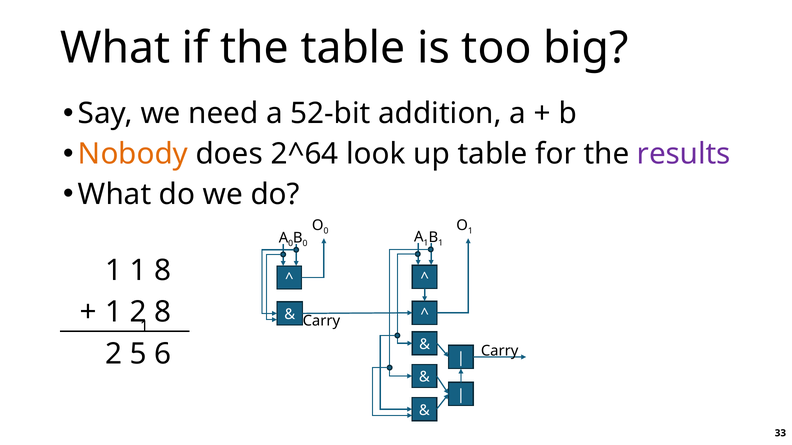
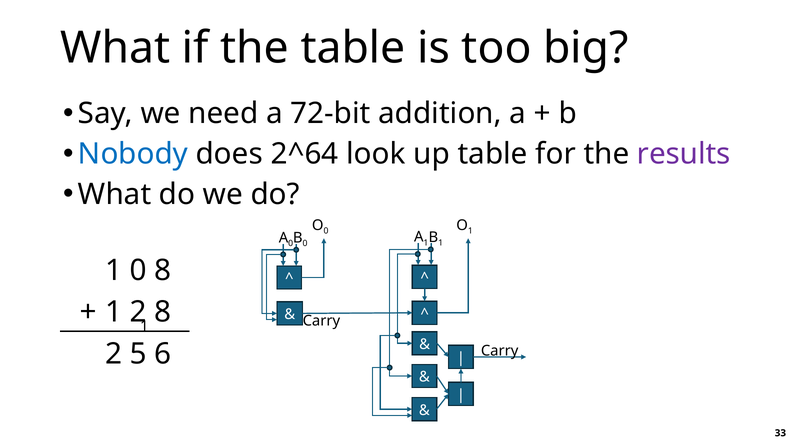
52-bit: 52-bit -> 72-bit (331, 114)
Nobody colour: orange -> blue (133, 154)
1 1: 1 -> 0 (138, 271)
